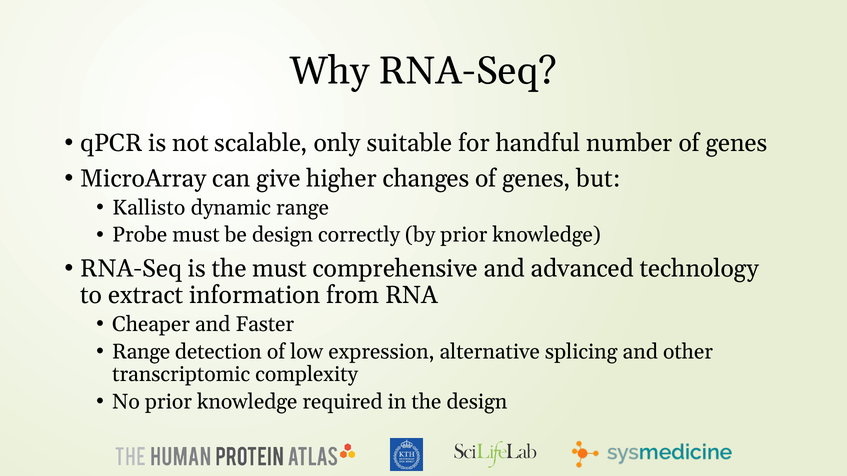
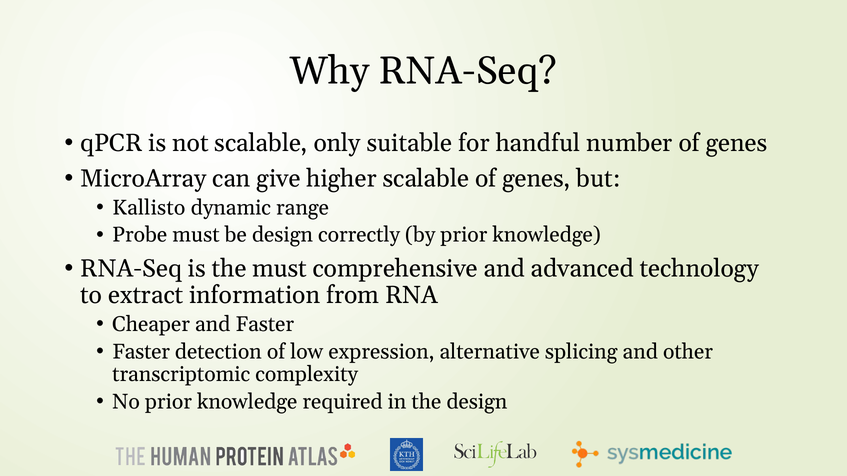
higher changes: changes -> scalable (426, 179)
Range: Range -> Faster (141, 352)
